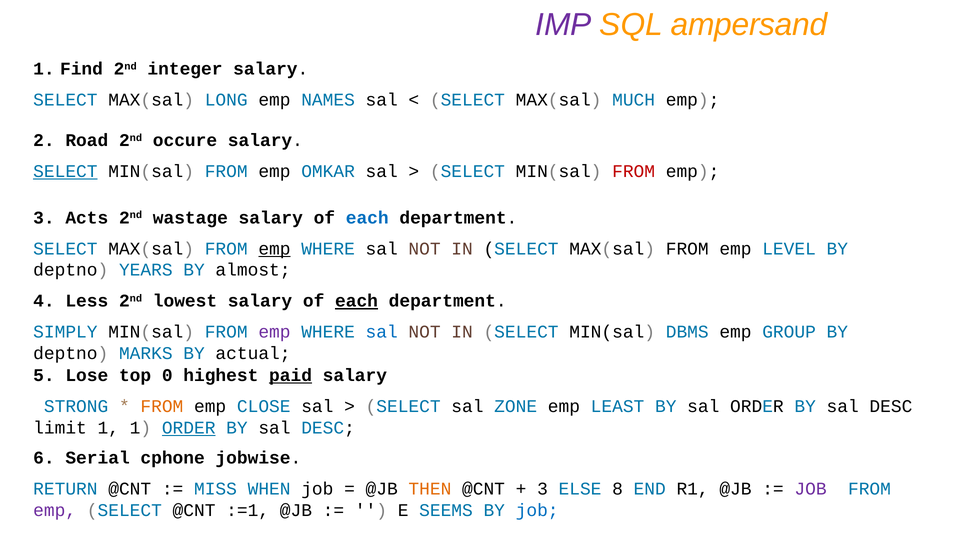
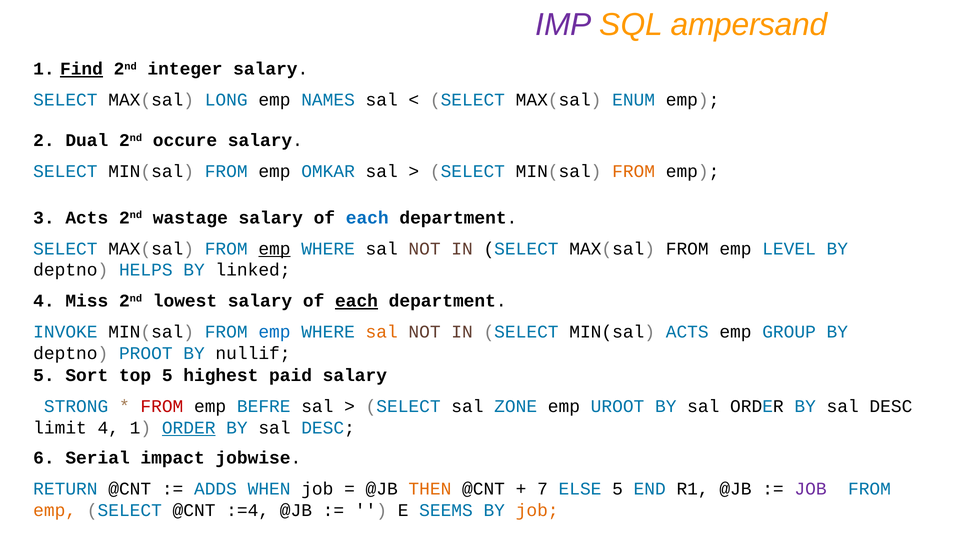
Find underline: none -> present (81, 69)
MUCH: MUCH -> ENUM (634, 100)
Road: Road -> Dual (87, 141)
SELECT underline: present -> none (65, 171)
FROM colour: red -> orange (634, 171)
YEARS: YEARS -> HELPS (146, 270)
almost: almost -> linked (253, 270)
Less: Less -> Miss (87, 301)
SIMPLY: SIMPLY -> INVOKE (65, 332)
emp colour: purple -> blue (274, 332)
sal colour: blue -> orange (382, 332)
MIN(sal DBMS: DBMS -> ACTS (687, 332)
MARKS: MARKS -> PROOT (146, 354)
actual: actual -> nullif (253, 354)
Lose: Lose -> Sort (87, 375)
top 0: 0 -> 5 (167, 375)
paid underline: present -> none (291, 375)
FROM colour: orange -> red (162, 406)
CLOSE: CLOSE -> BEFRE (264, 406)
LEAST: LEAST -> UROOT (618, 406)
limit 1: 1 -> 4 (108, 428)
cphone: cphone -> impact (173, 458)
MISS: MISS -> ADDS (215, 489)
3: 3 -> 7 (542, 489)
ELSE 8: 8 -> 5 (618, 489)
emp colour: purple -> orange (55, 510)
:=1: :=1 -> :=4 (248, 510)
job colour: blue -> orange (537, 510)
